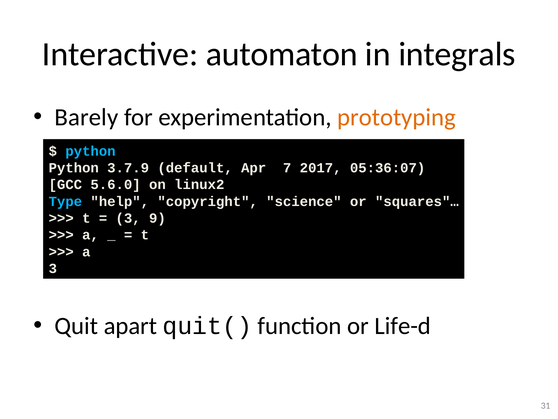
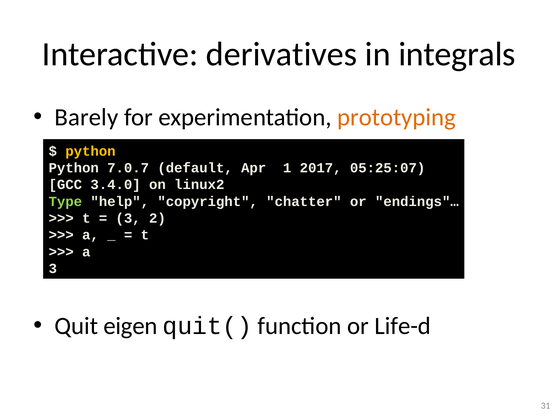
automaton: automaton -> derivatives (282, 54)
python colour: light blue -> yellow (90, 151)
3.7.9: 3.7.9 -> 7.0.7 (128, 168)
7: 7 -> 1 (287, 168)
05:36:07: 05:36:07 -> 05:25:07 (388, 168)
5.6.0: 5.6.0 -> 3.4.0 (116, 185)
Type colour: light blue -> light green (65, 201)
science: science -> chatter (304, 201)
squares"…: squares"… -> endings"… (417, 201)
9: 9 -> 2 (157, 218)
apart: apart -> eigen (130, 326)
